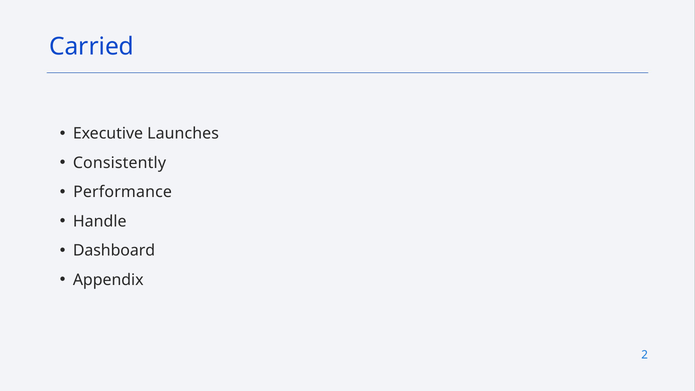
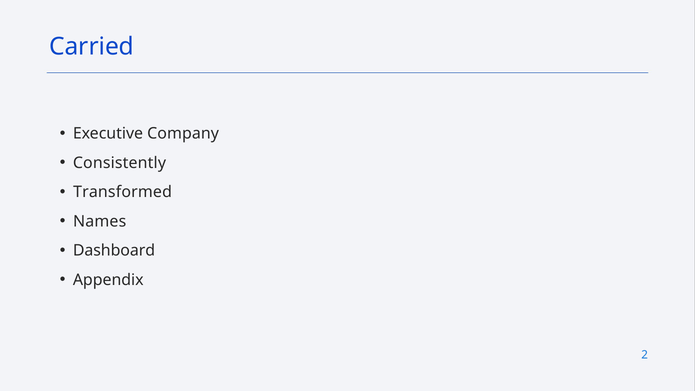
Launches: Launches -> Company (183, 134)
Performance: Performance -> Transformed (123, 192)
Handle: Handle -> Names (100, 221)
